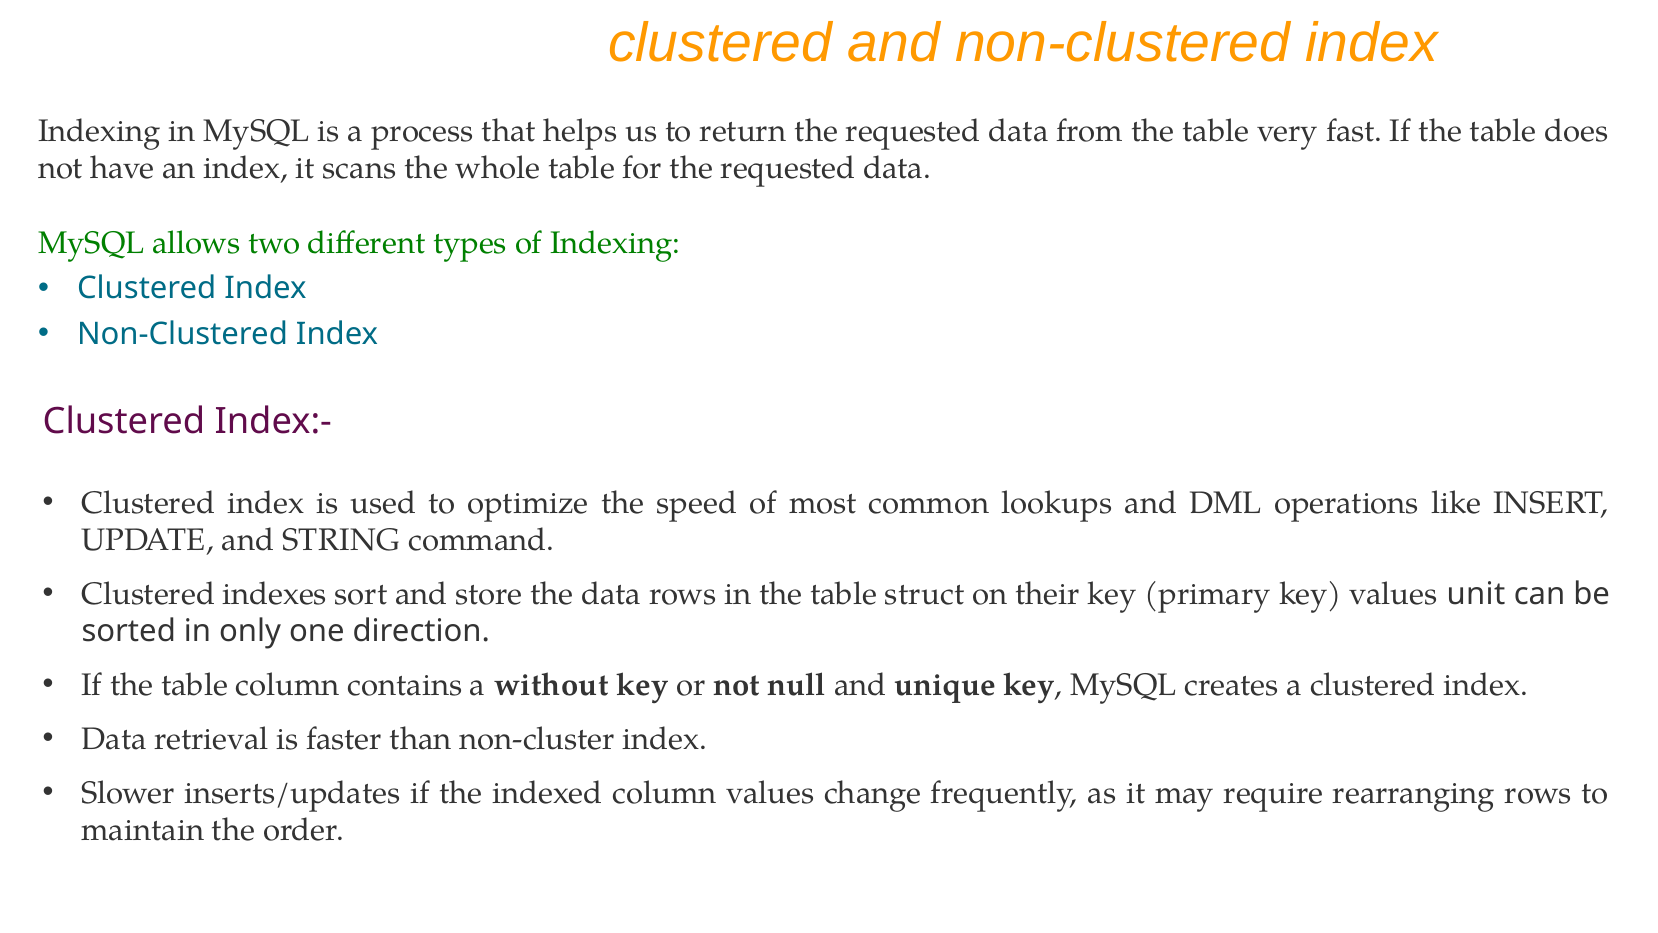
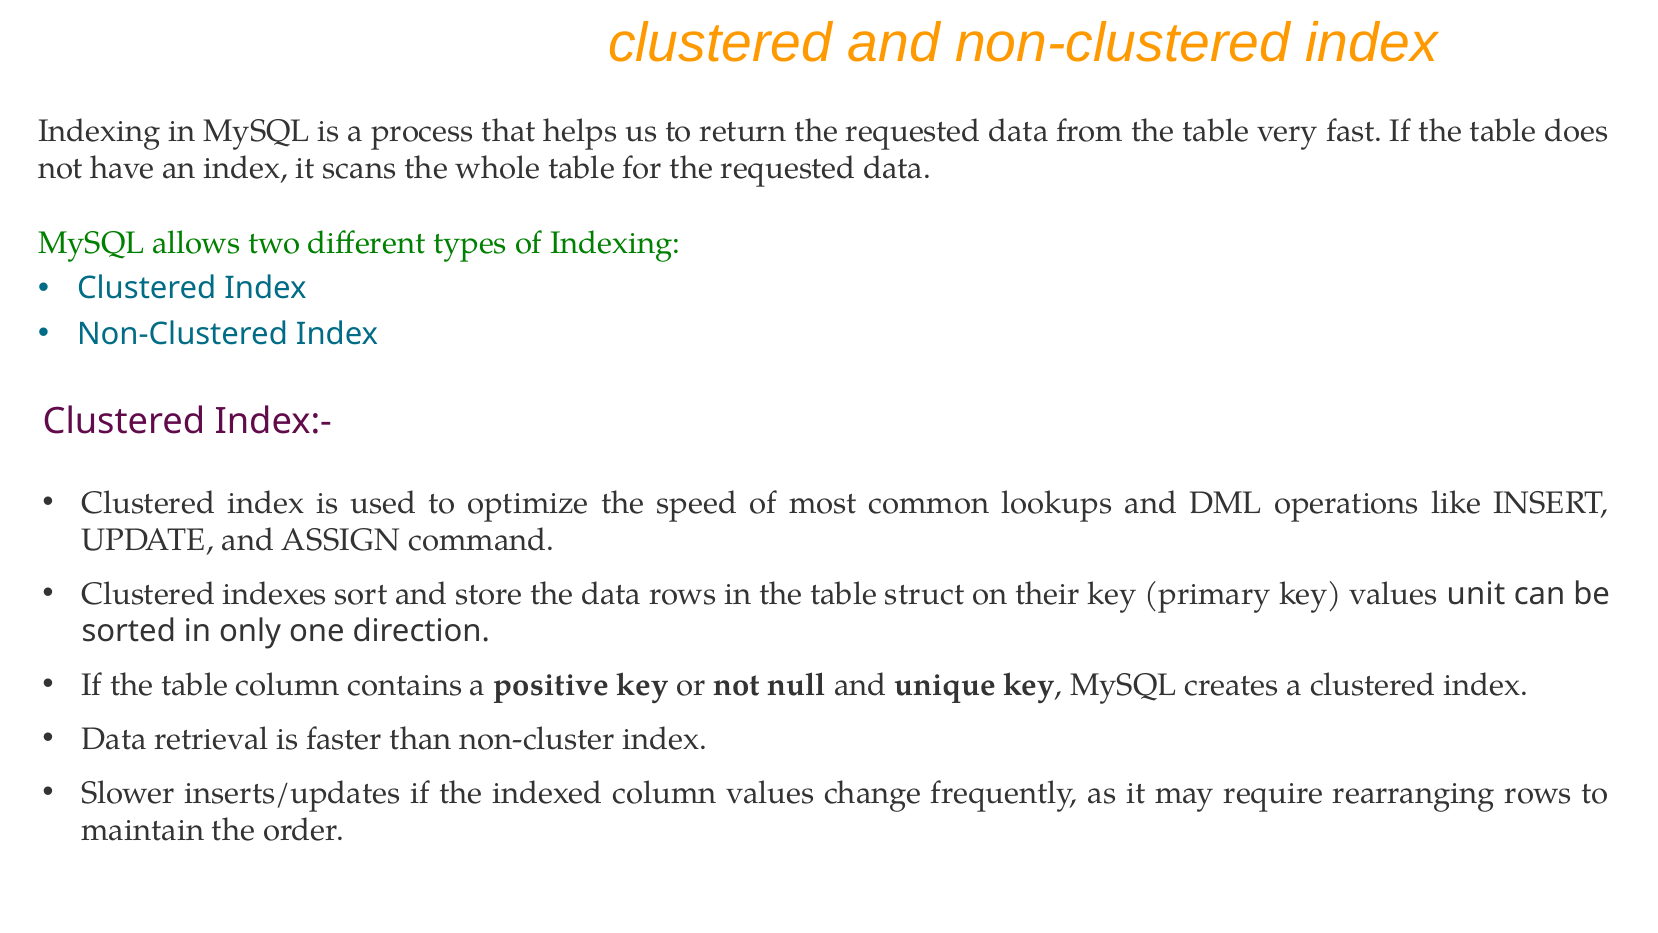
STRING: STRING -> ASSIGN (341, 540)
without: without -> positive (551, 685)
